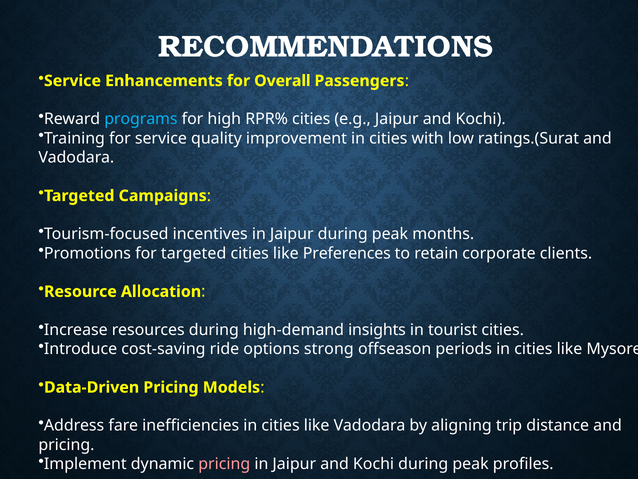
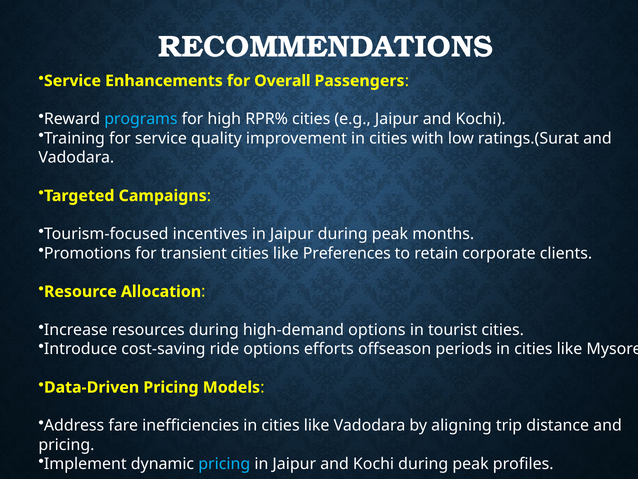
for targeted: targeted -> transient (194, 253)
high-demand insights: insights -> options (377, 330)
strong: strong -> efforts (329, 349)
pricing colour: pink -> light blue (224, 464)
